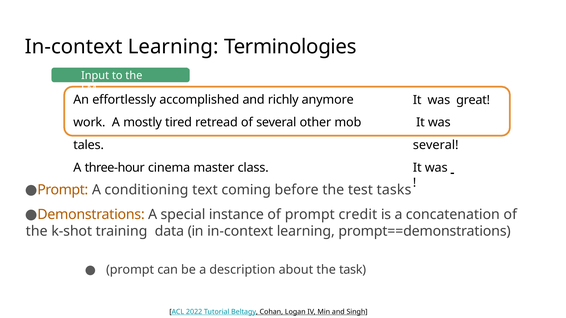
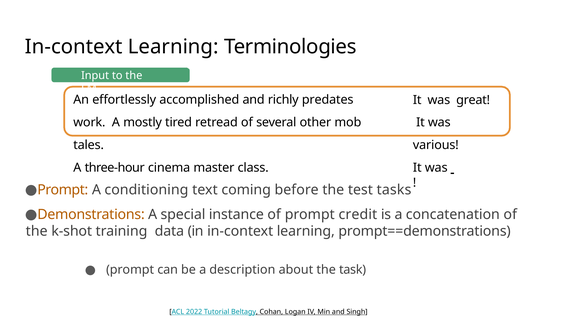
anymore: anymore -> predates (328, 100)
several: several -> various (436, 145)
